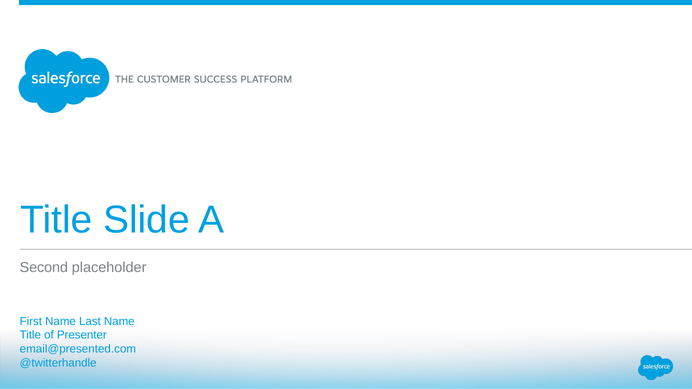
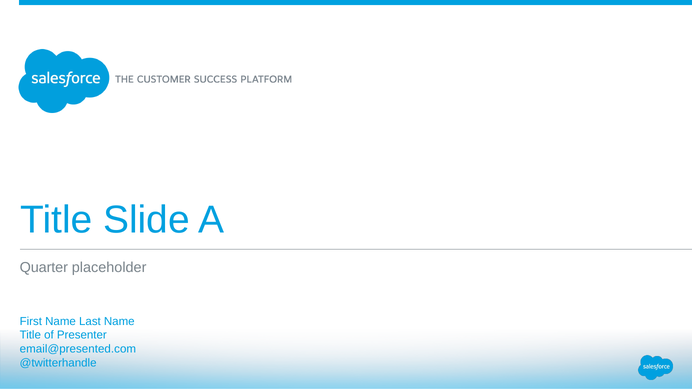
Second: Second -> Quarter (44, 268)
